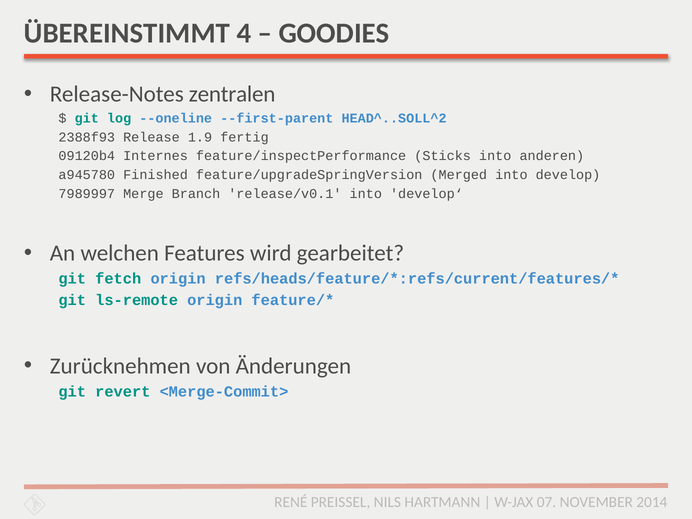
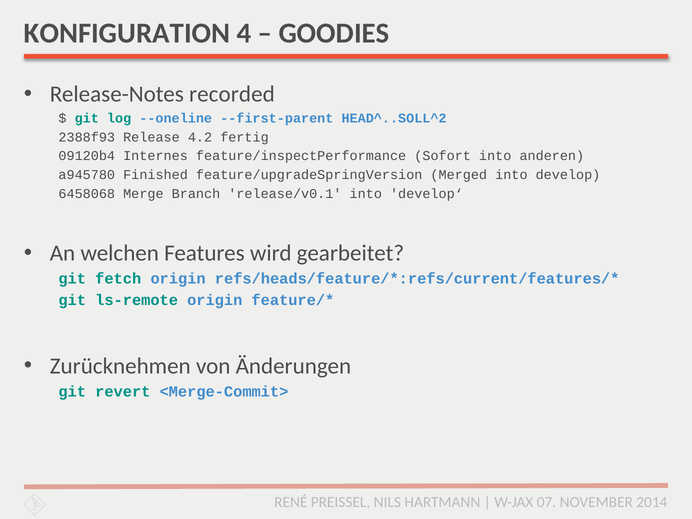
ÜBEREINSTIMMT: ÜBEREINSTIMMT -> KONFIGURATION (127, 33)
zentralen: zentralen -> recorded (232, 94)
1.9: 1.9 -> 4.2 (200, 137)
Sticks: Sticks -> Sofort (443, 156)
7989997: 7989997 -> 6458068 (87, 194)
